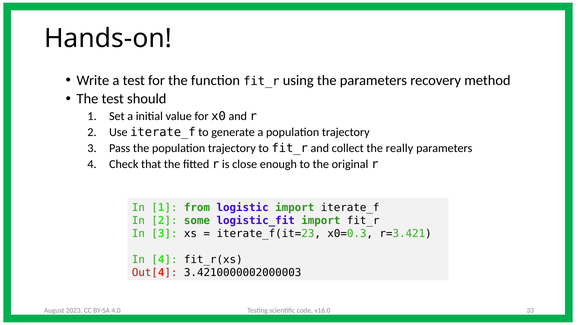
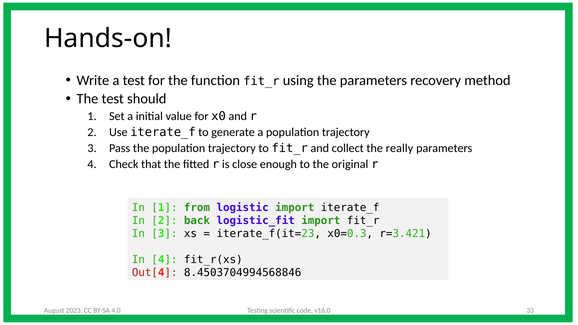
some: some -> back (197, 221)
3.4210000002000003: 3.4210000002000003 -> 8.4503704994568846 (243, 273)
